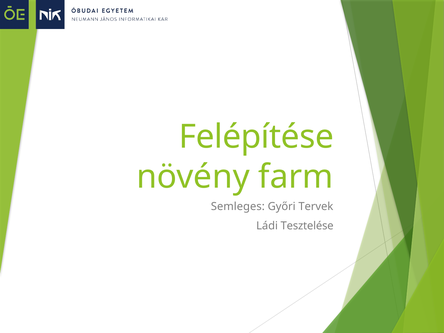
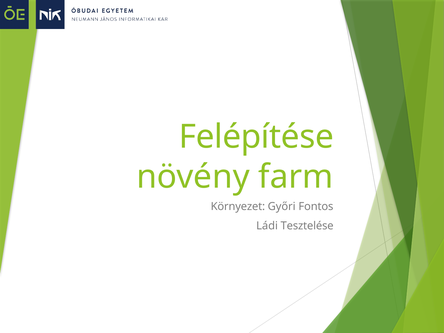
Semleges: Semleges -> Környezet (238, 206)
Tervek: Tervek -> Fontos (316, 206)
